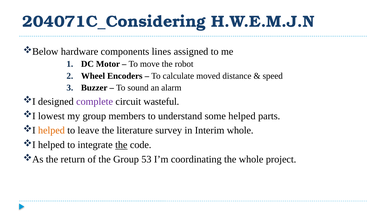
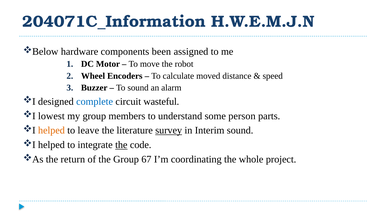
204071C_Considering: 204071C_Considering -> 204071C_Information (114, 22)
lines: lines -> been (161, 52)
complete colour: purple -> blue (95, 102)
some helped: helped -> person (242, 116)
survey underline: none -> present (169, 130)
Interim whole: whole -> sound (240, 130)
53: 53 -> 67 (146, 159)
